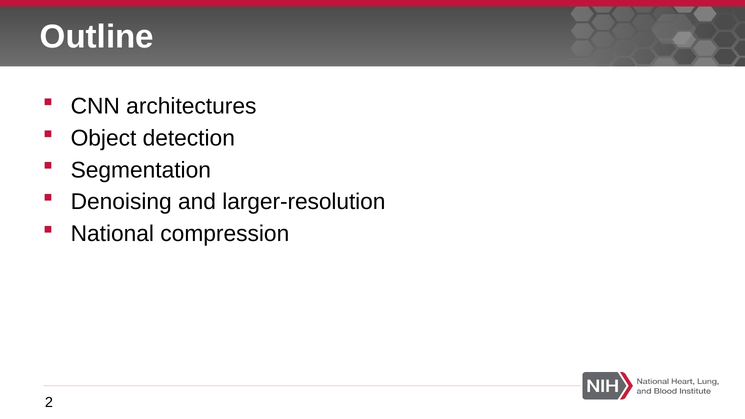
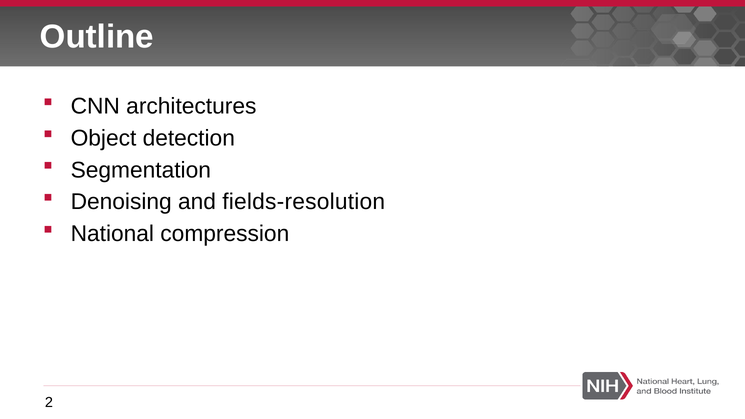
larger-resolution: larger-resolution -> fields-resolution (304, 202)
